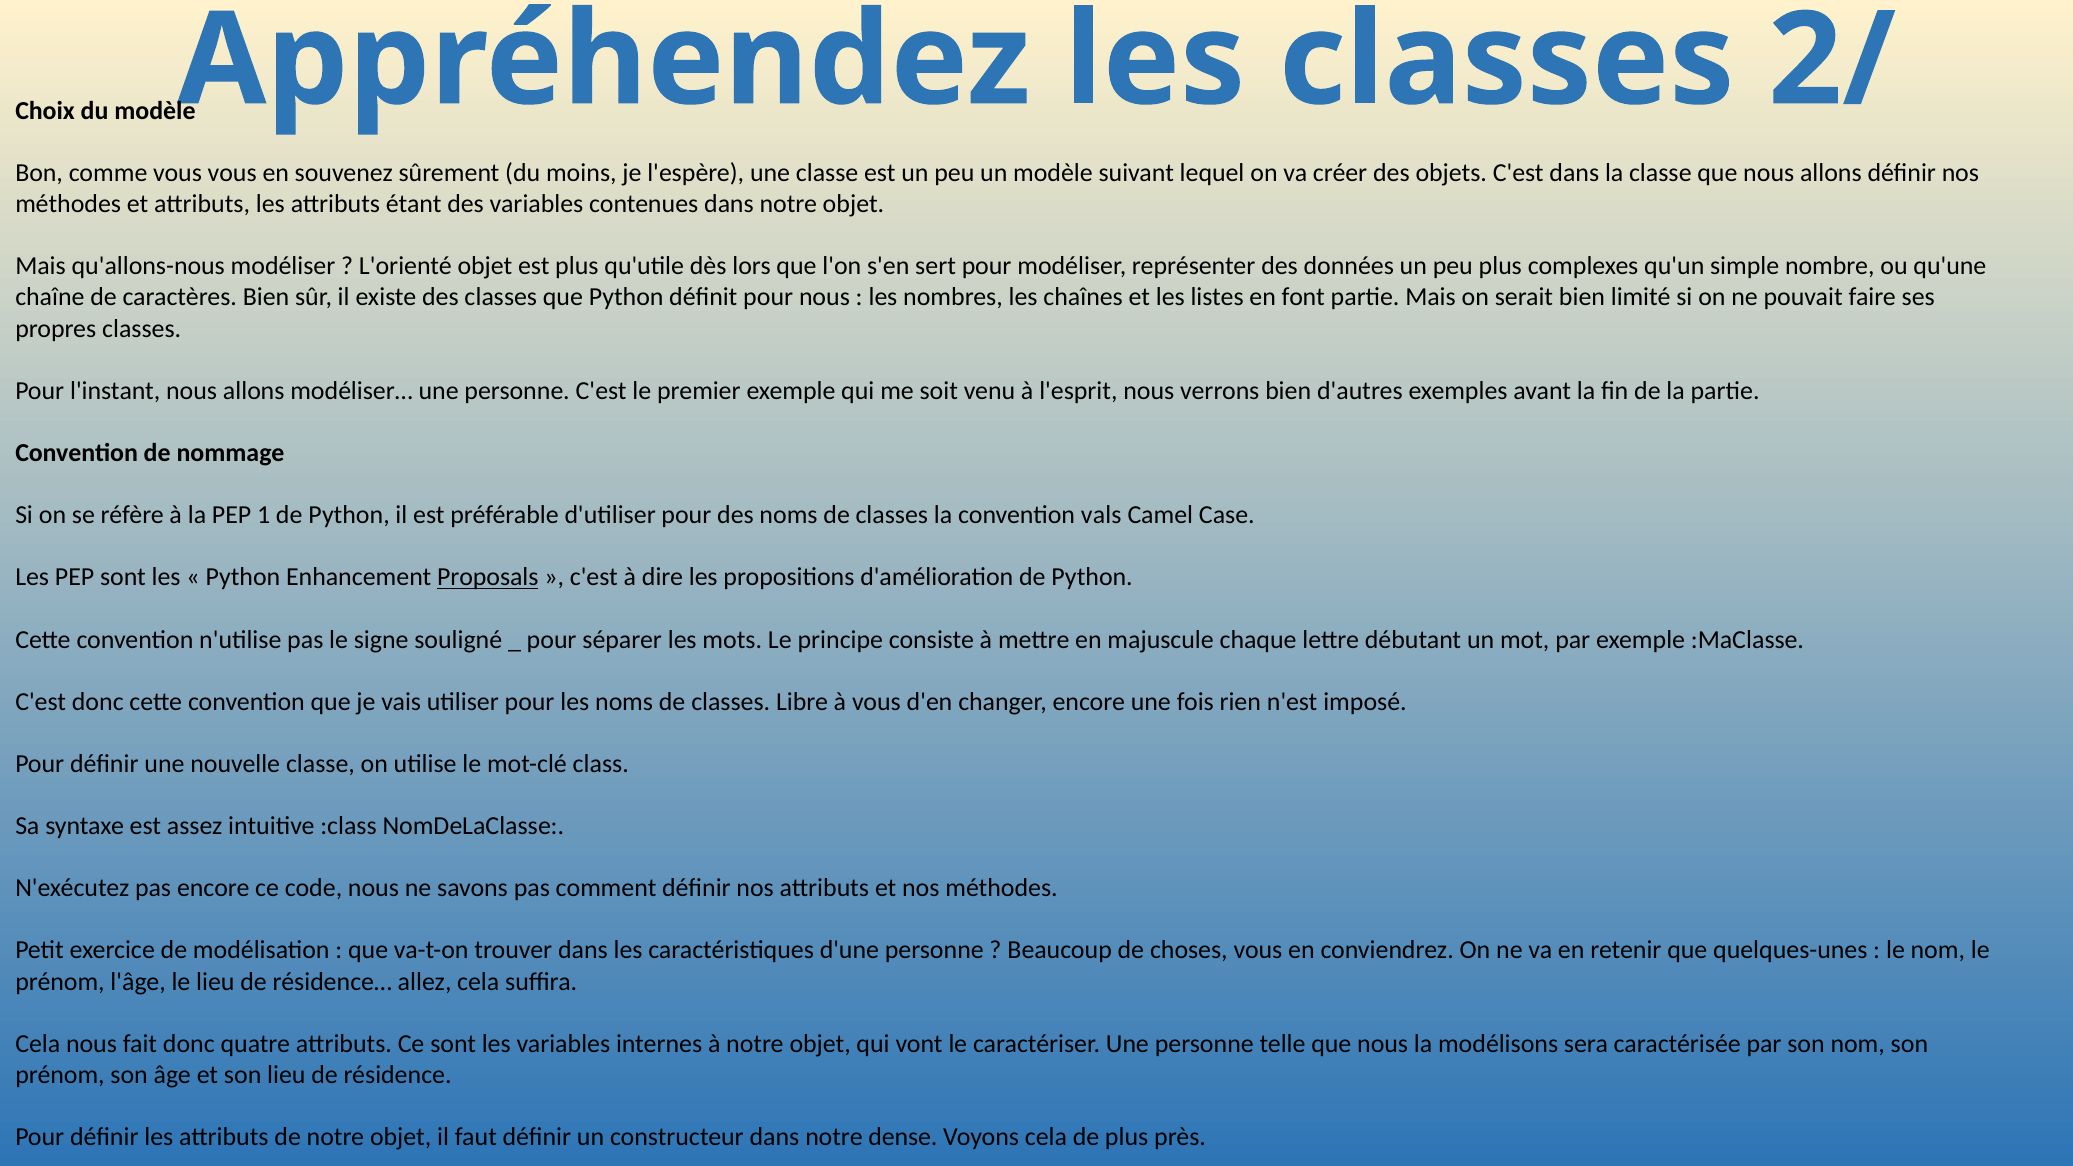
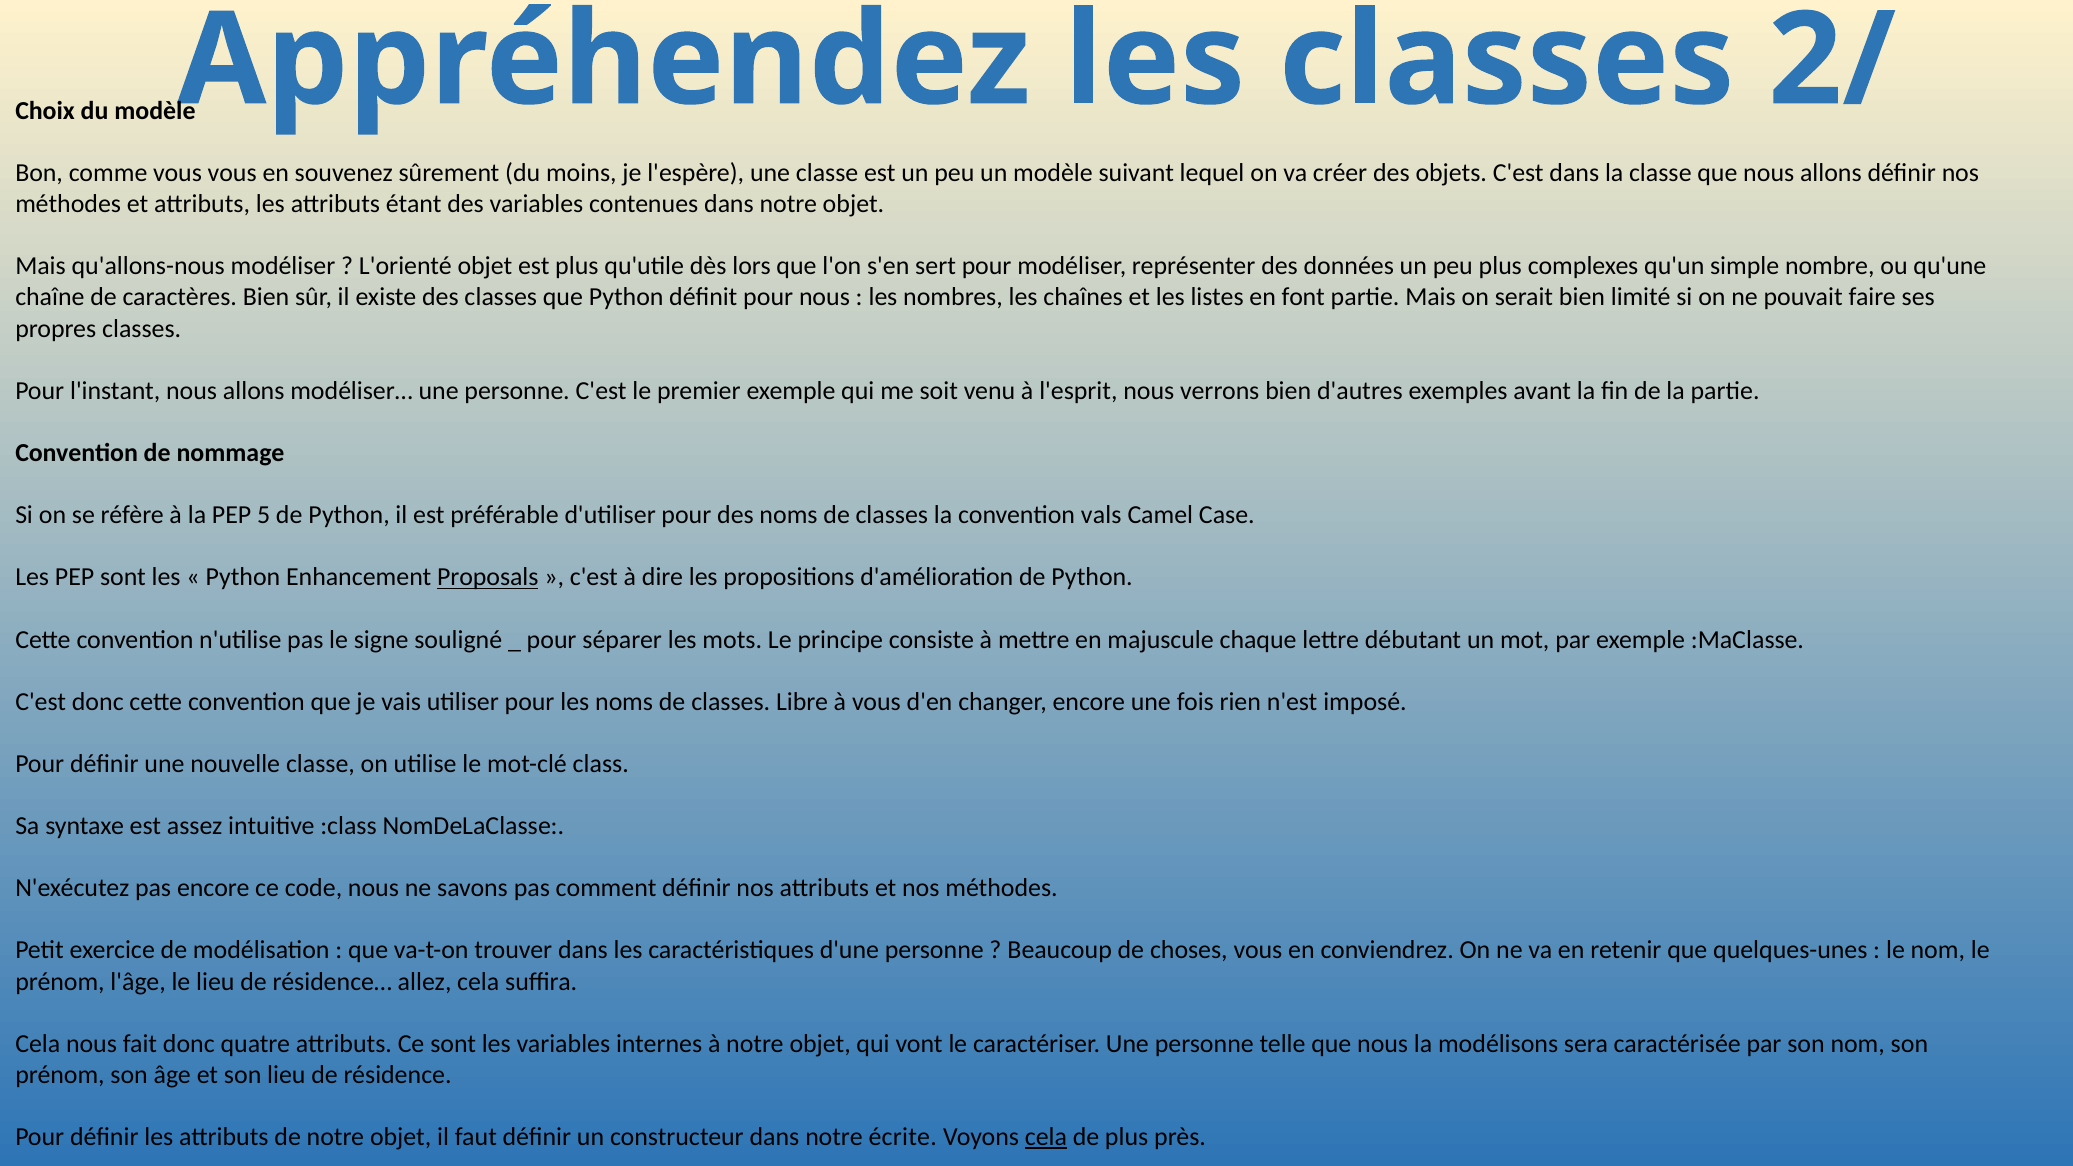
1: 1 -> 5 (264, 515)
dense: dense -> écrite (903, 1137)
cela underline: none -> present (1046, 1137)
